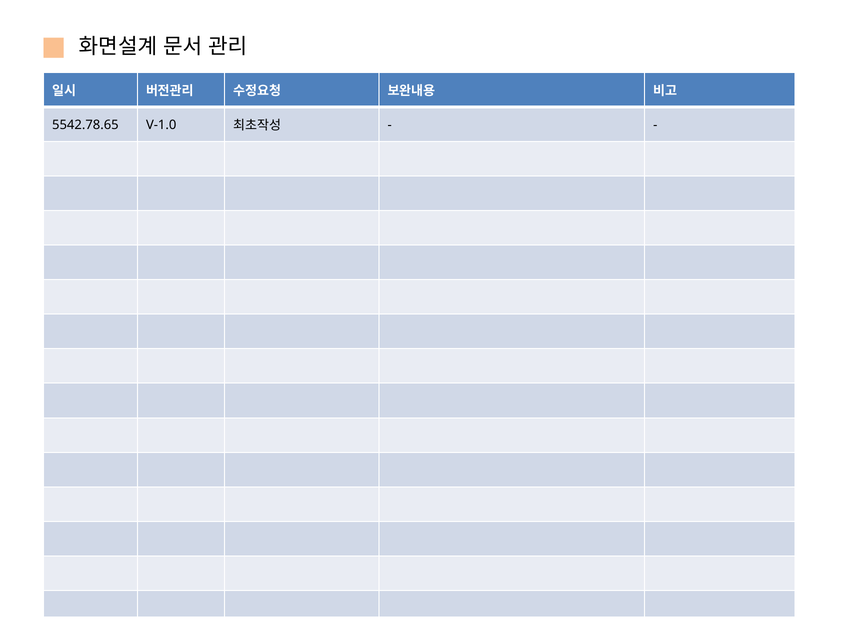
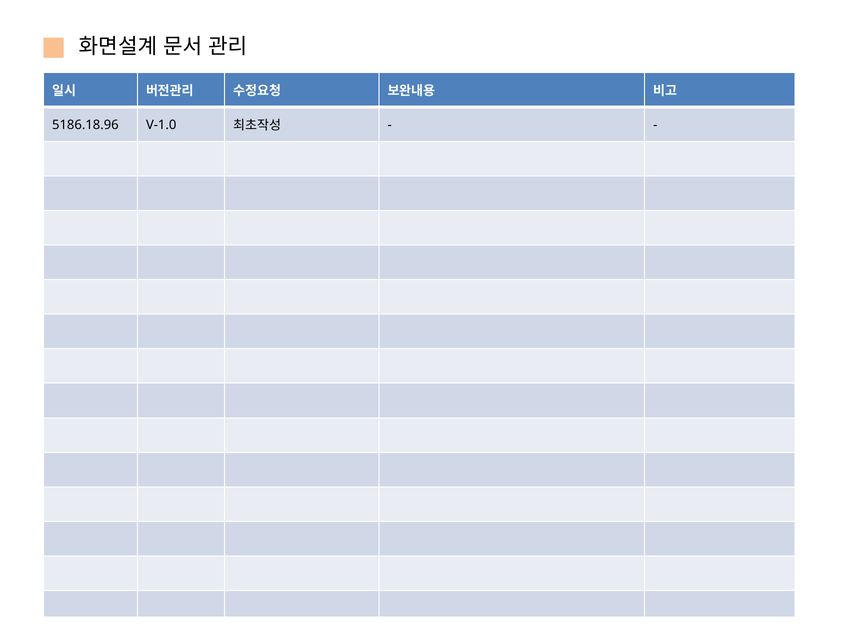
5542.78.65: 5542.78.65 -> 5186.18.96 (85, 125)
